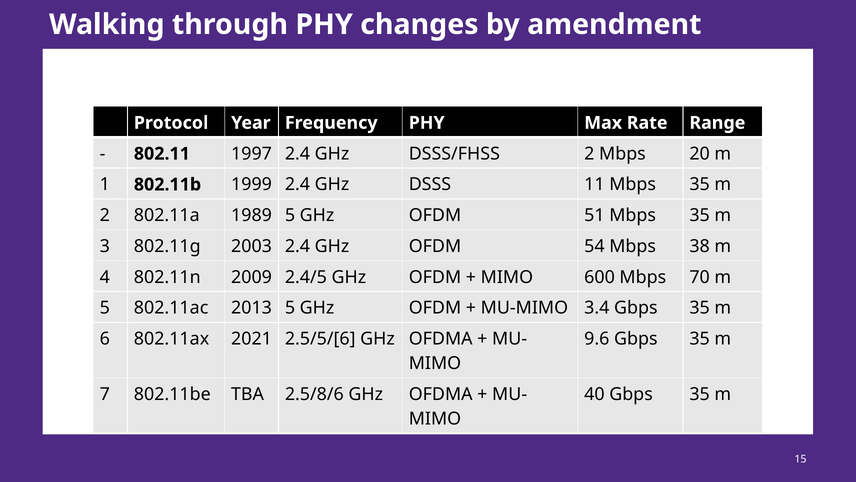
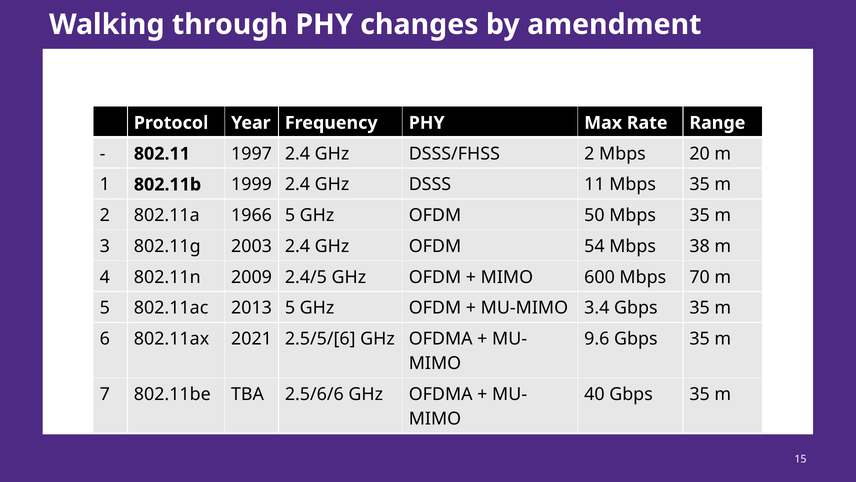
1989: 1989 -> 1966 (252, 215)
51: 51 -> 50 (594, 215)
2.5/8/6: 2.5/8/6 -> 2.5/6/6 (314, 394)
